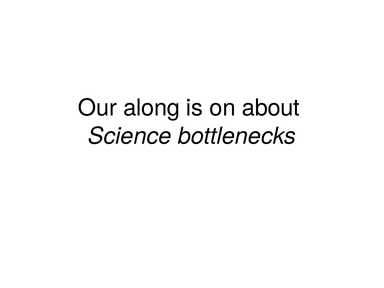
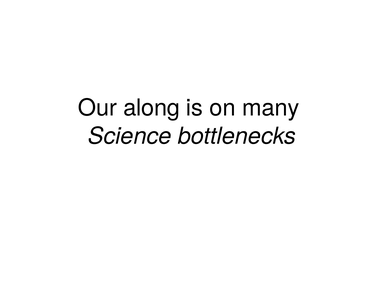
about: about -> many (271, 108)
